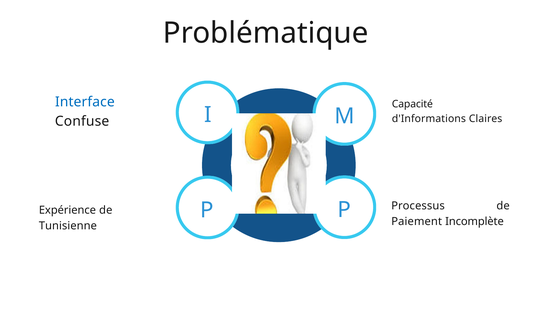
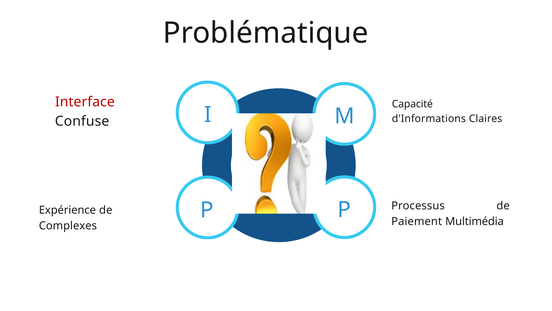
Interface colour: blue -> red (85, 102)
Incomplète: Incomplète -> Multimédia (475, 221)
Tunisienne: Tunisienne -> Complexes (68, 225)
